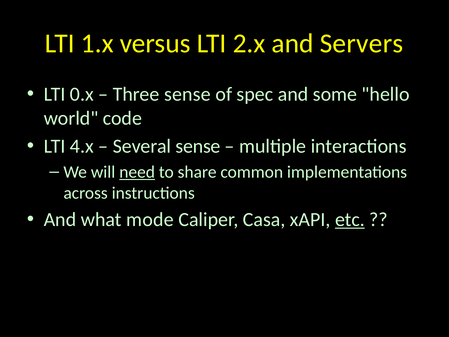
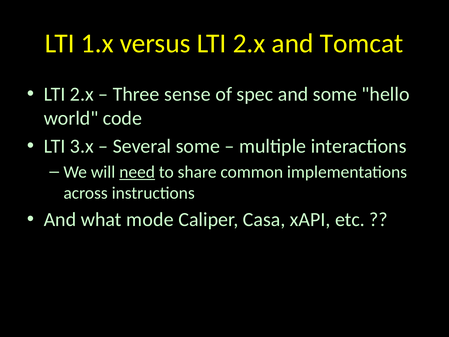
Servers: Servers -> Tomcat (362, 43)
0.x: 0.x -> 2.x (82, 94)
4.x: 4.x -> 3.x (82, 146)
Several sense: sense -> some (198, 146)
etc underline: present -> none (350, 219)
